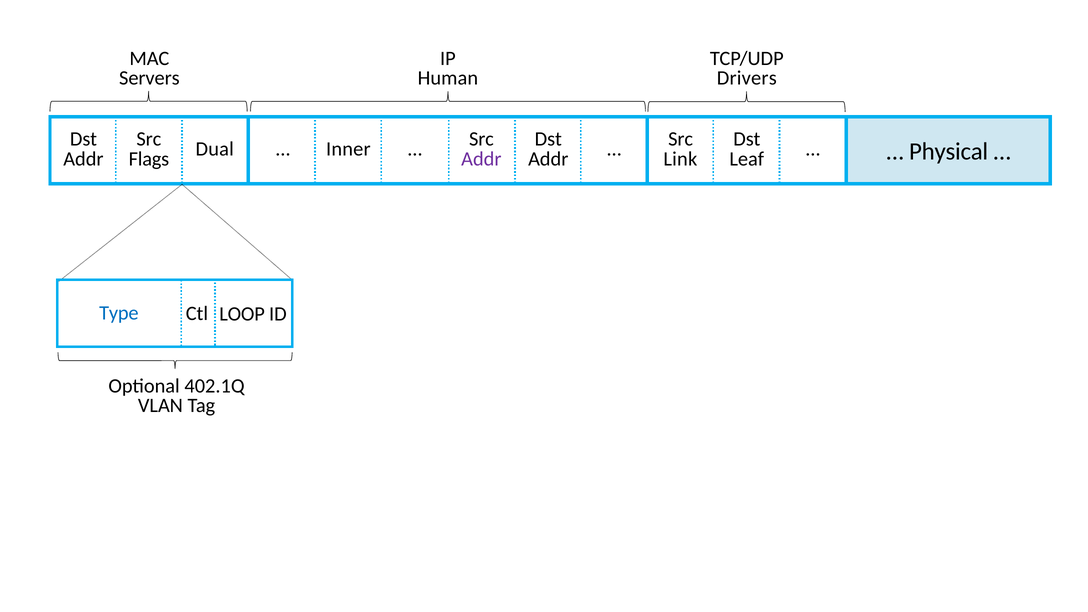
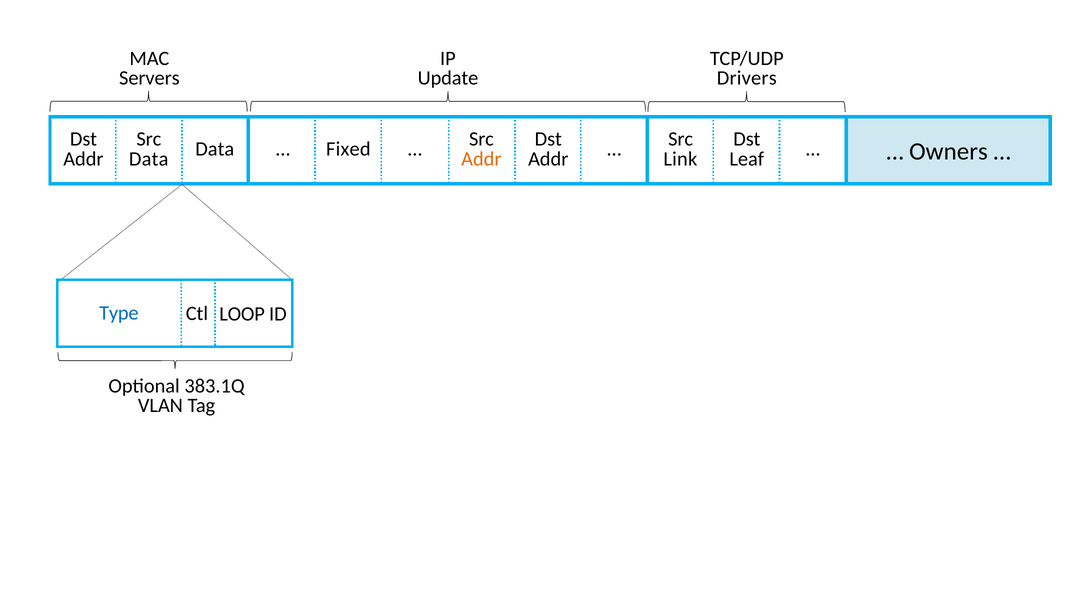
Human: Human -> Update (448, 78)
Inner: Inner -> Fixed (348, 149)
Physical: Physical -> Owners (948, 152)
Flags: Flags -> Data (149, 159)
Addr Dual: Dual -> Data (215, 149)
Addr colour: purple -> orange (481, 159)
402.1Q: 402.1Q -> 383.1Q (215, 386)
